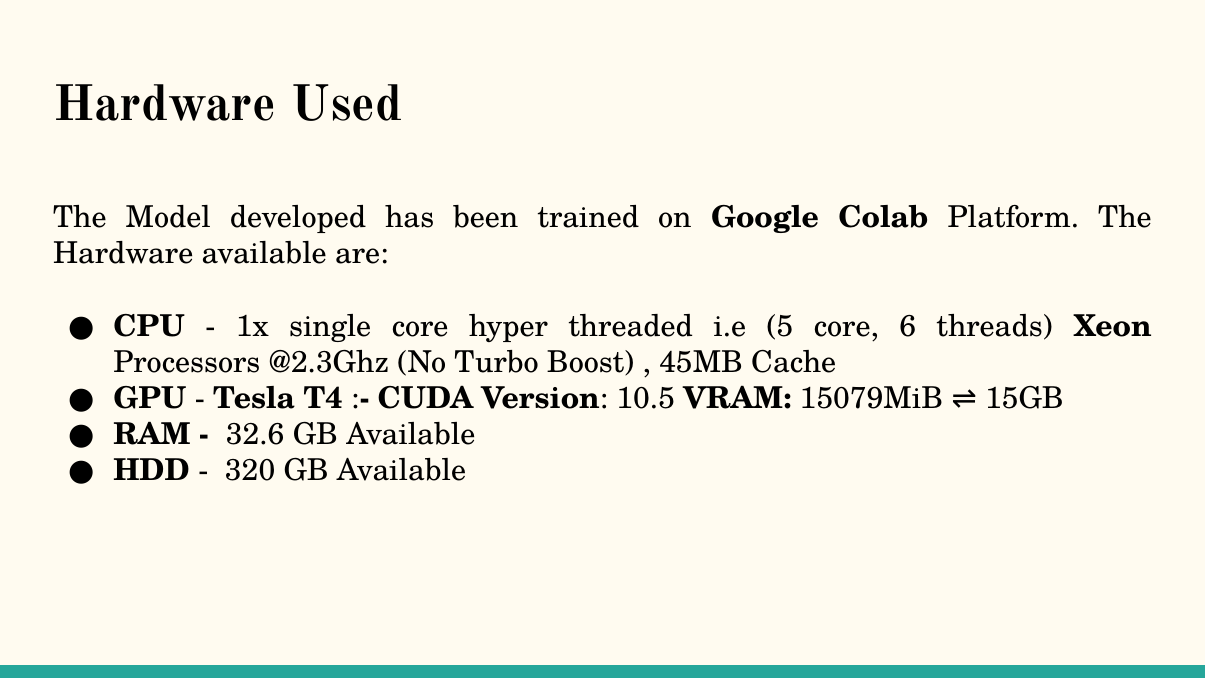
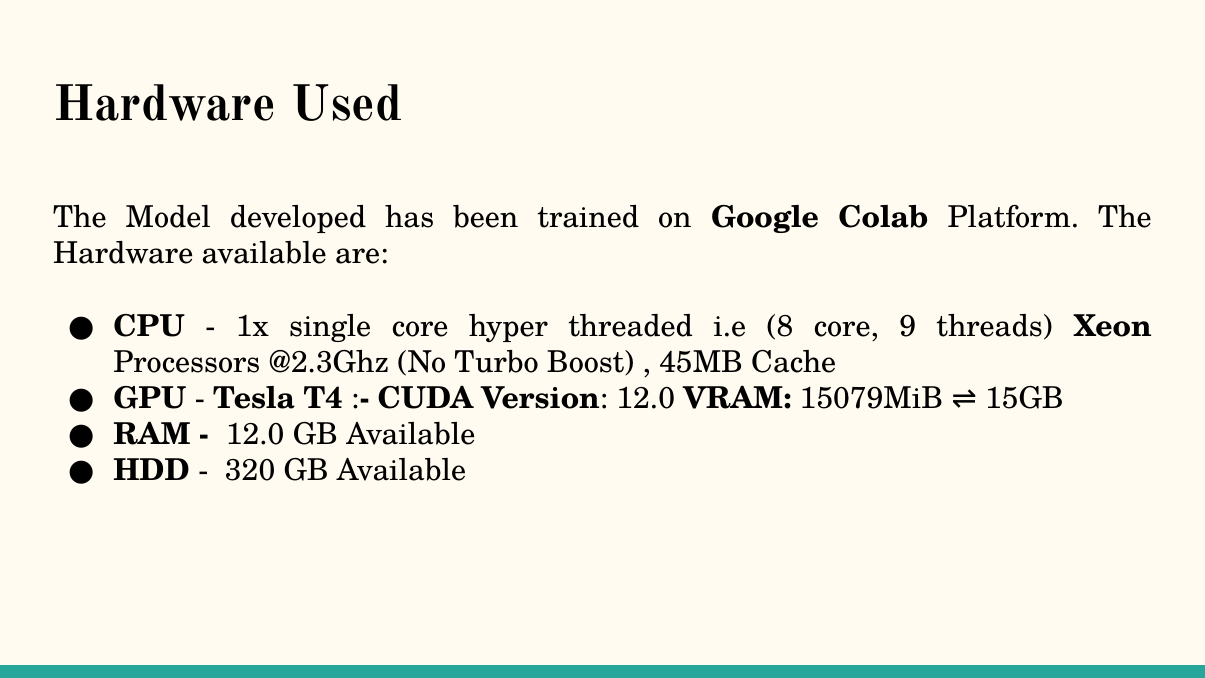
5: 5 -> 8 (780, 326)
6: 6 -> 9 (908, 326)
Version 10.5: 10.5 -> 12.0 (646, 398)
32.6: 32.6 -> 12.0 (255, 435)
